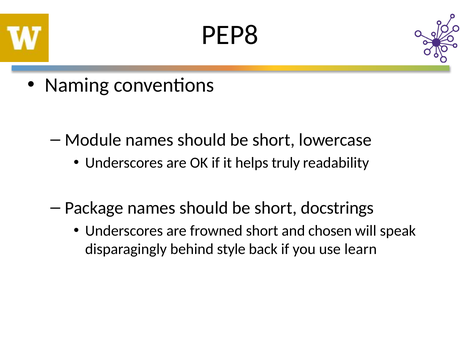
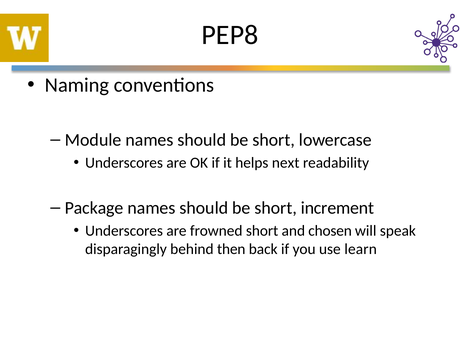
truly: truly -> next (286, 163)
docstrings: docstrings -> increment (337, 208)
style: style -> then (231, 249)
